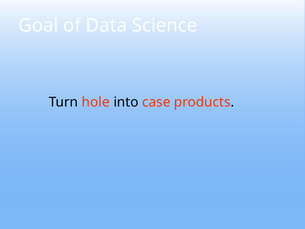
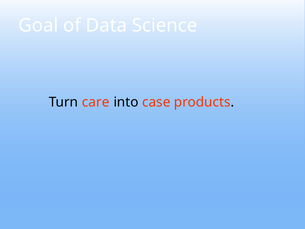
hole: hole -> care (96, 102)
